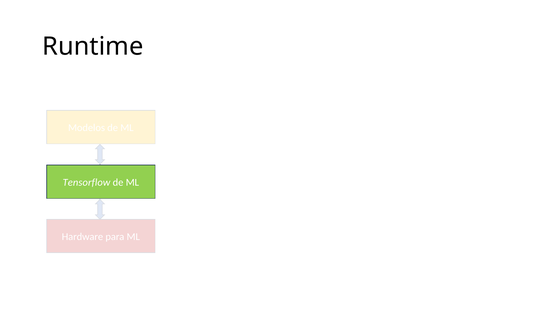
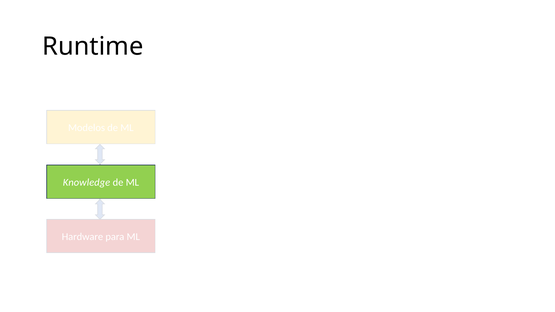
Tensorflow: Tensorflow -> Knowledge (87, 183)
